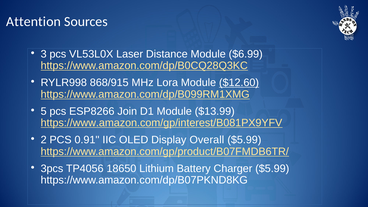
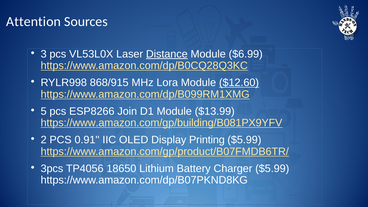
Distance underline: none -> present (167, 54)
https://www.amazon.com/gp/interest/B081PX9YFV: https://www.amazon.com/gp/interest/B081PX9YFV -> https://www.amazon.com/gp/building/B081PX9YFV (161, 123)
Overall: Overall -> Printing (207, 140)
